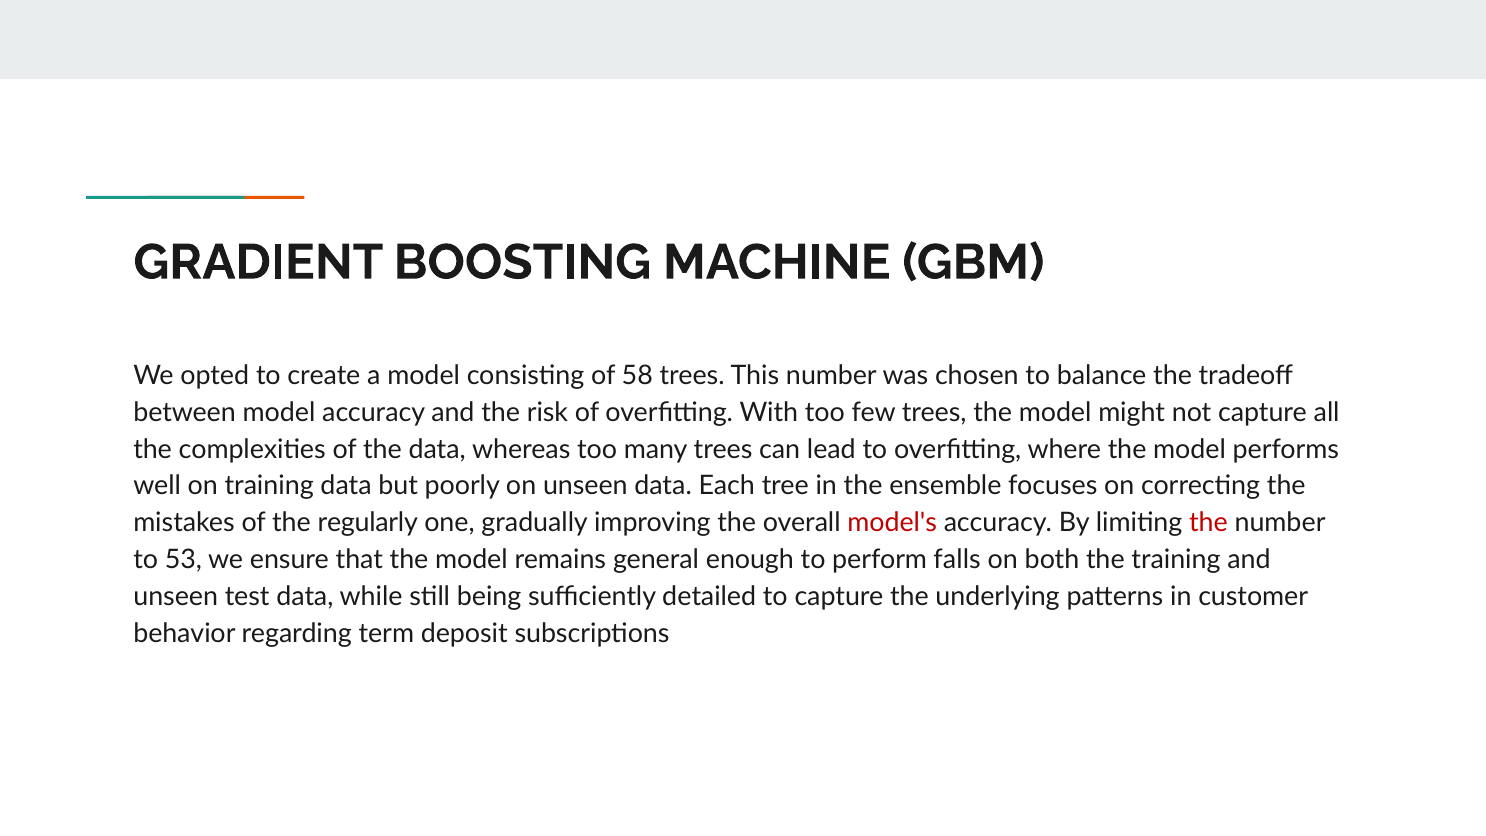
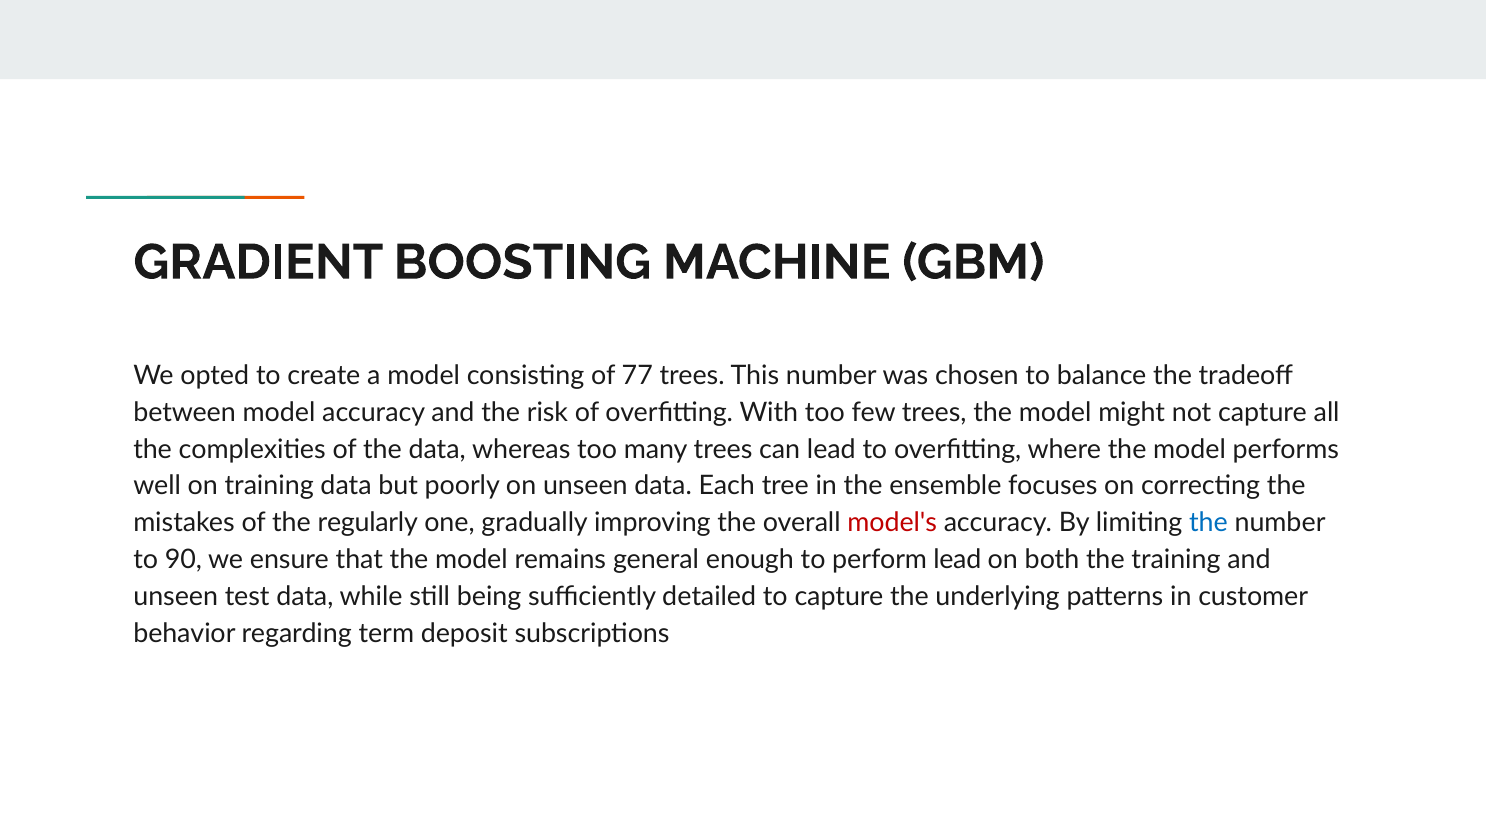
58: 58 -> 77 (637, 375)
the colour: red -> blue (1209, 523)
53: 53 -> 90 (183, 560)
perform falls: falls -> lead (957, 560)
